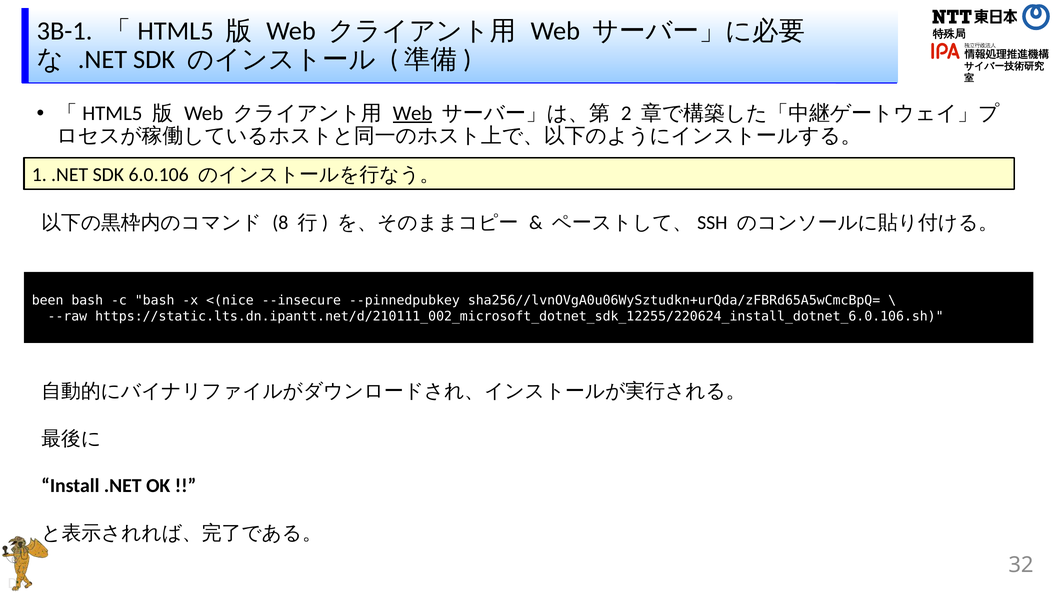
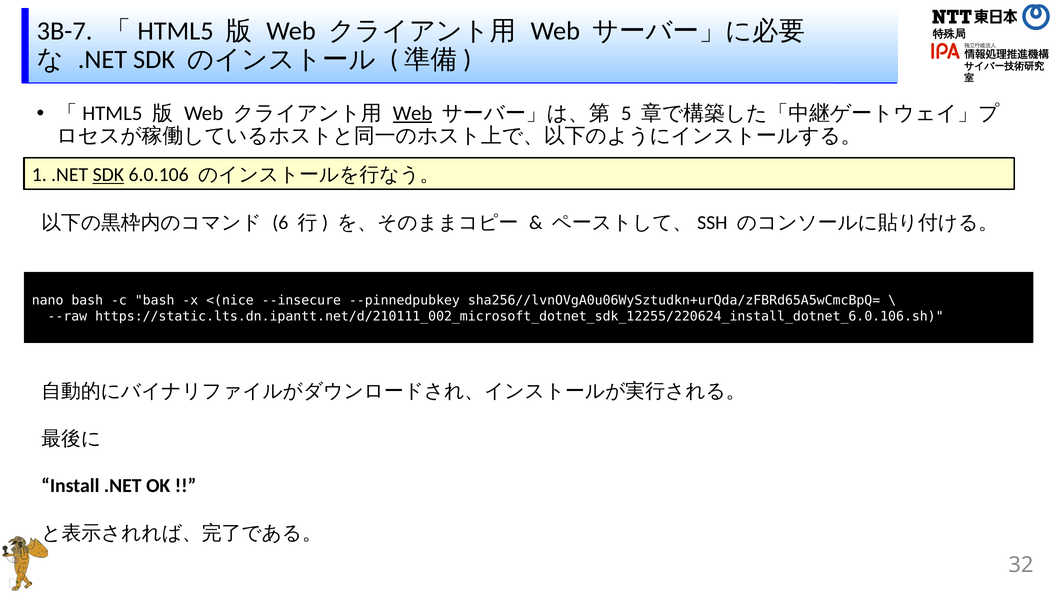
3B-1: 3B-1 -> 3B-7 (65, 31)
2: 2 -> 5 (626, 113)
SDK underline: none -> present (108, 175)
8: 8 -> 6 (280, 223)
been: been -> nano (48, 301)
